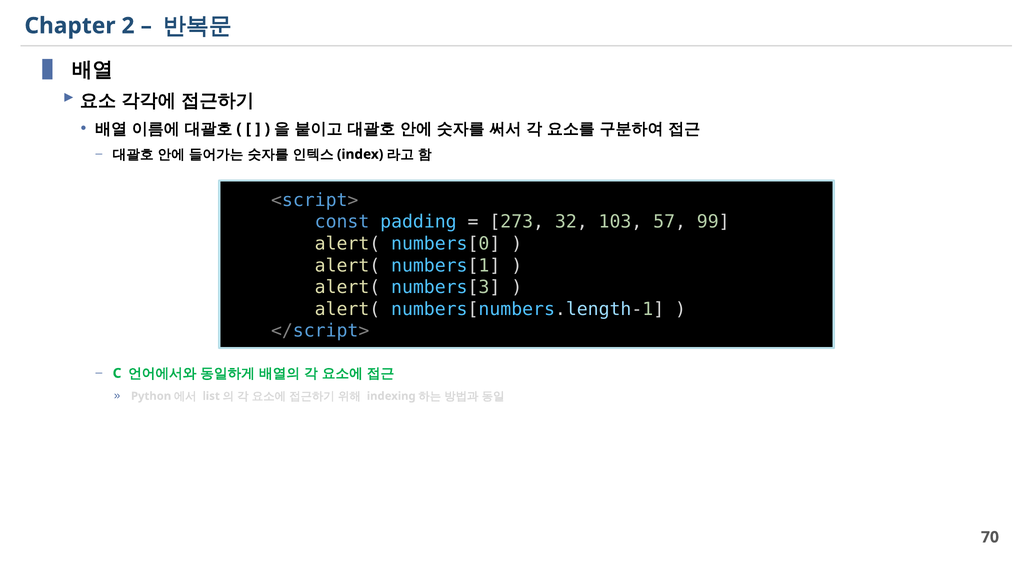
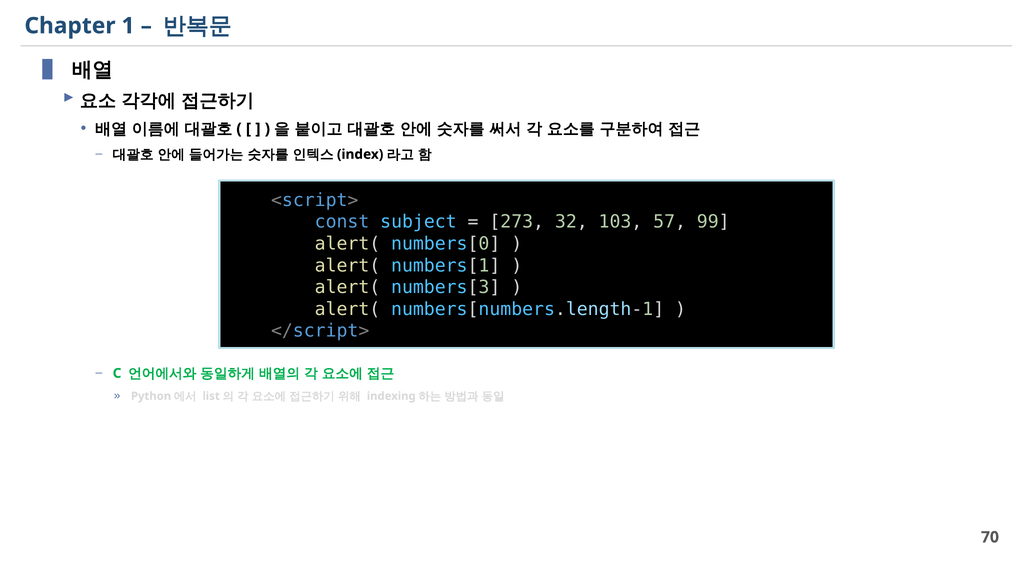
2: 2 -> 1 (128, 26)
padding: padding -> subject (418, 222)
